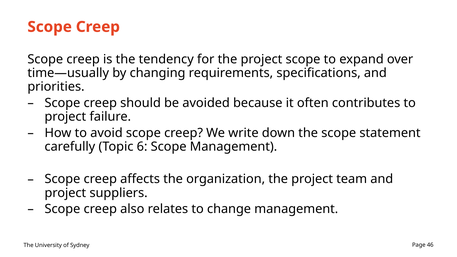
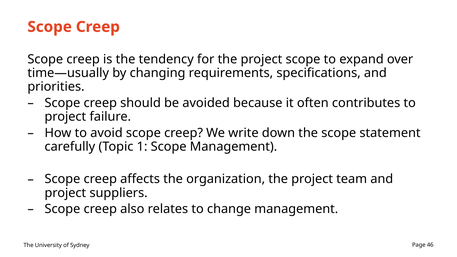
6: 6 -> 1 (142, 147)
